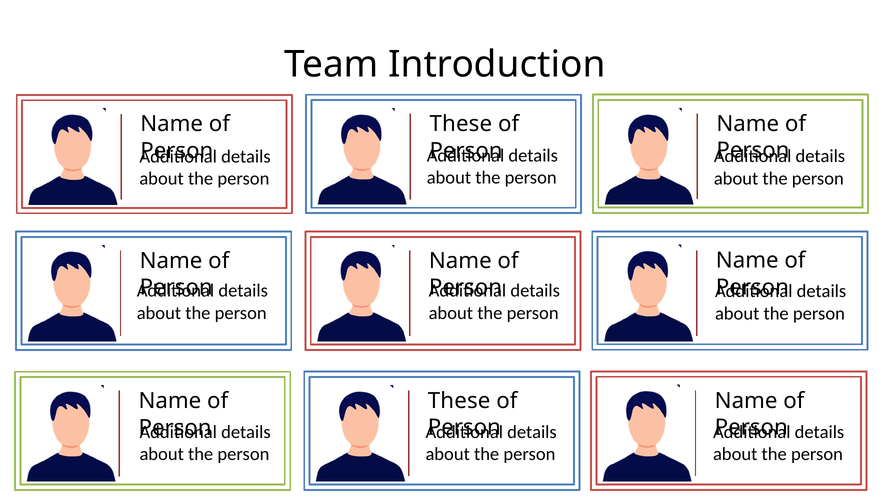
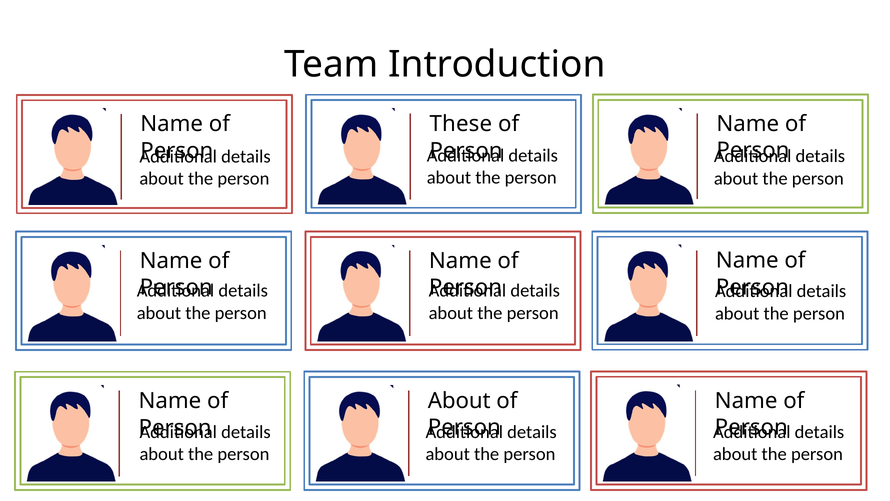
These: These -> About (459, 401)
